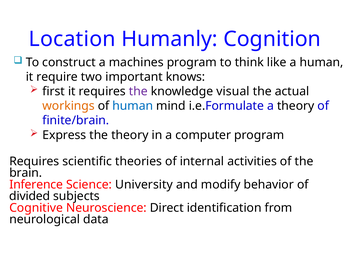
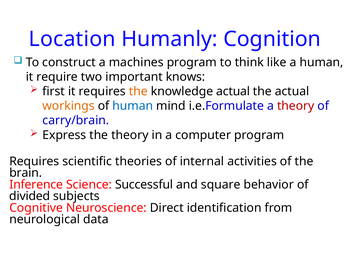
the colour: purple -> orange (138, 92)
knowledge visual: visual -> actual (233, 92)
theory colour: black -> red (296, 106)
finite/brain: finite/brain -> carry/brain (76, 121)
University: University -> Successful (144, 185)
modify: modify -> square (221, 185)
